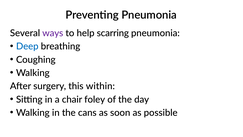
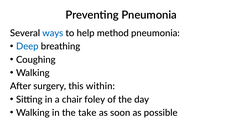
ways colour: purple -> blue (53, 33)
scarring: scarring -> method (113, 33)
cans: cans -> take (87, 113)
